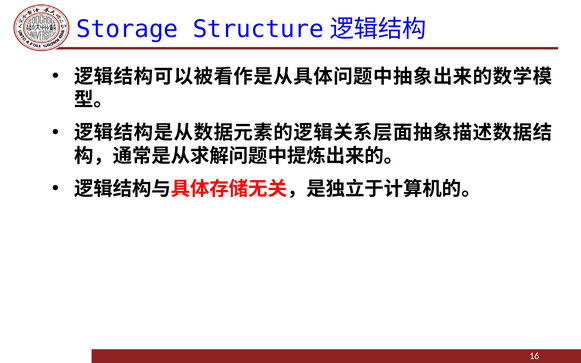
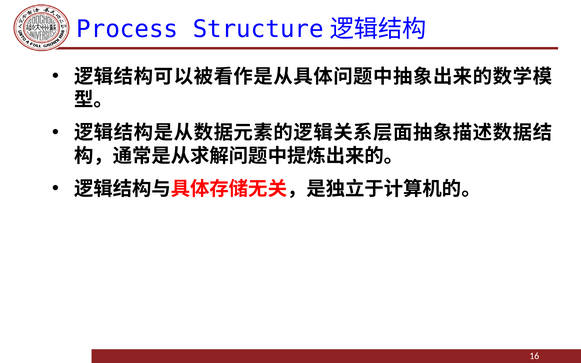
Storage: Storage -> Process (127, 29)
